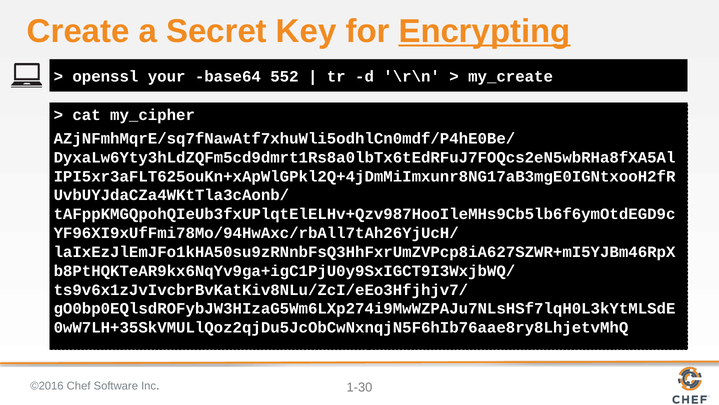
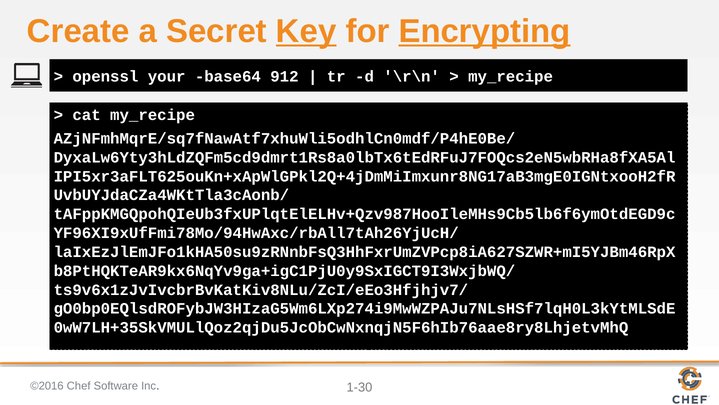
Key underline: none -> present (306, 31)
552: 552 -> 912 (284, 76)
my_create: my_create -> my_recipe (511, 76)
cat my_cipher: my_cipher -> my_recipe (153, 115)
